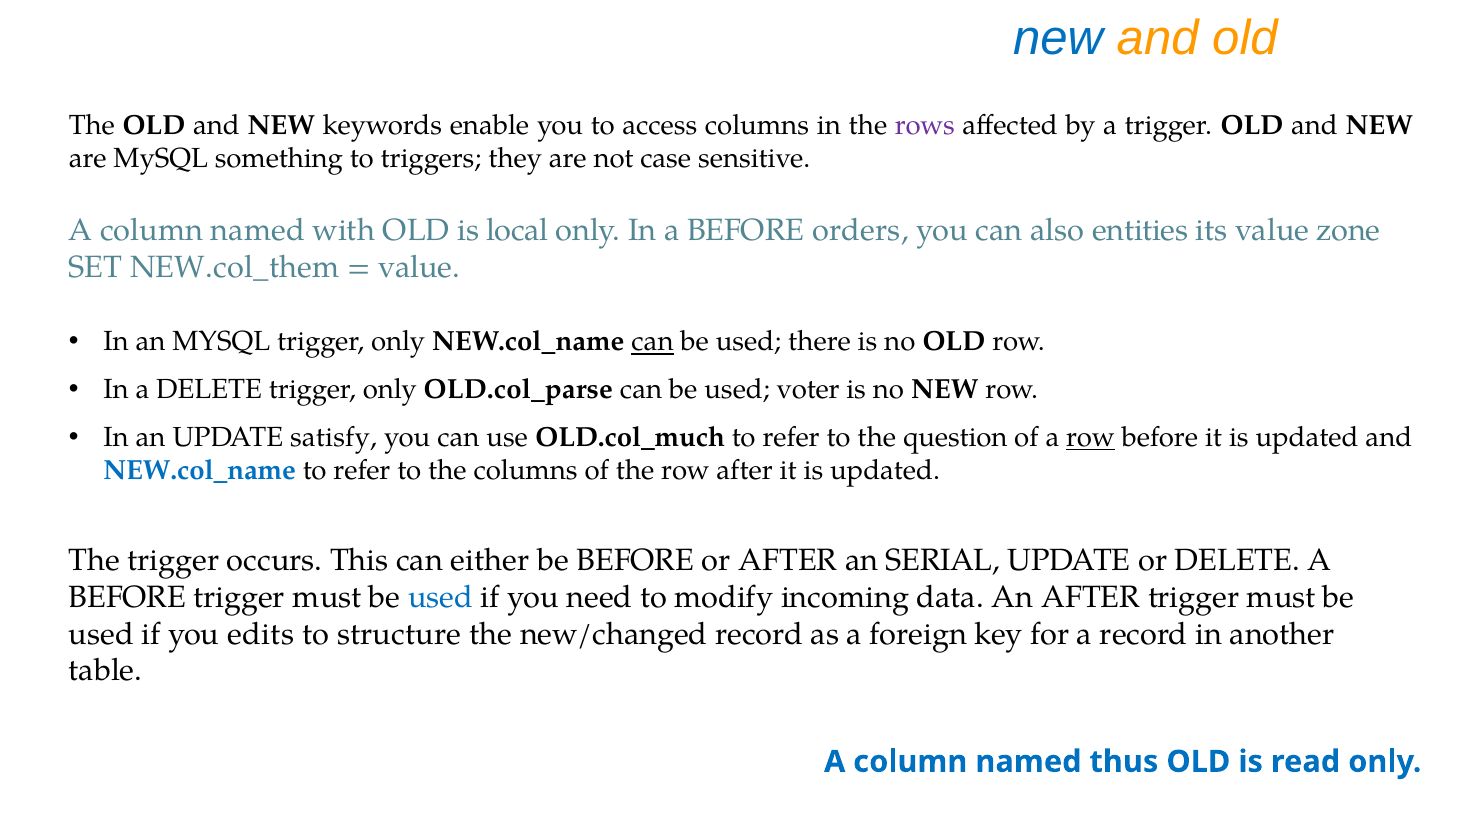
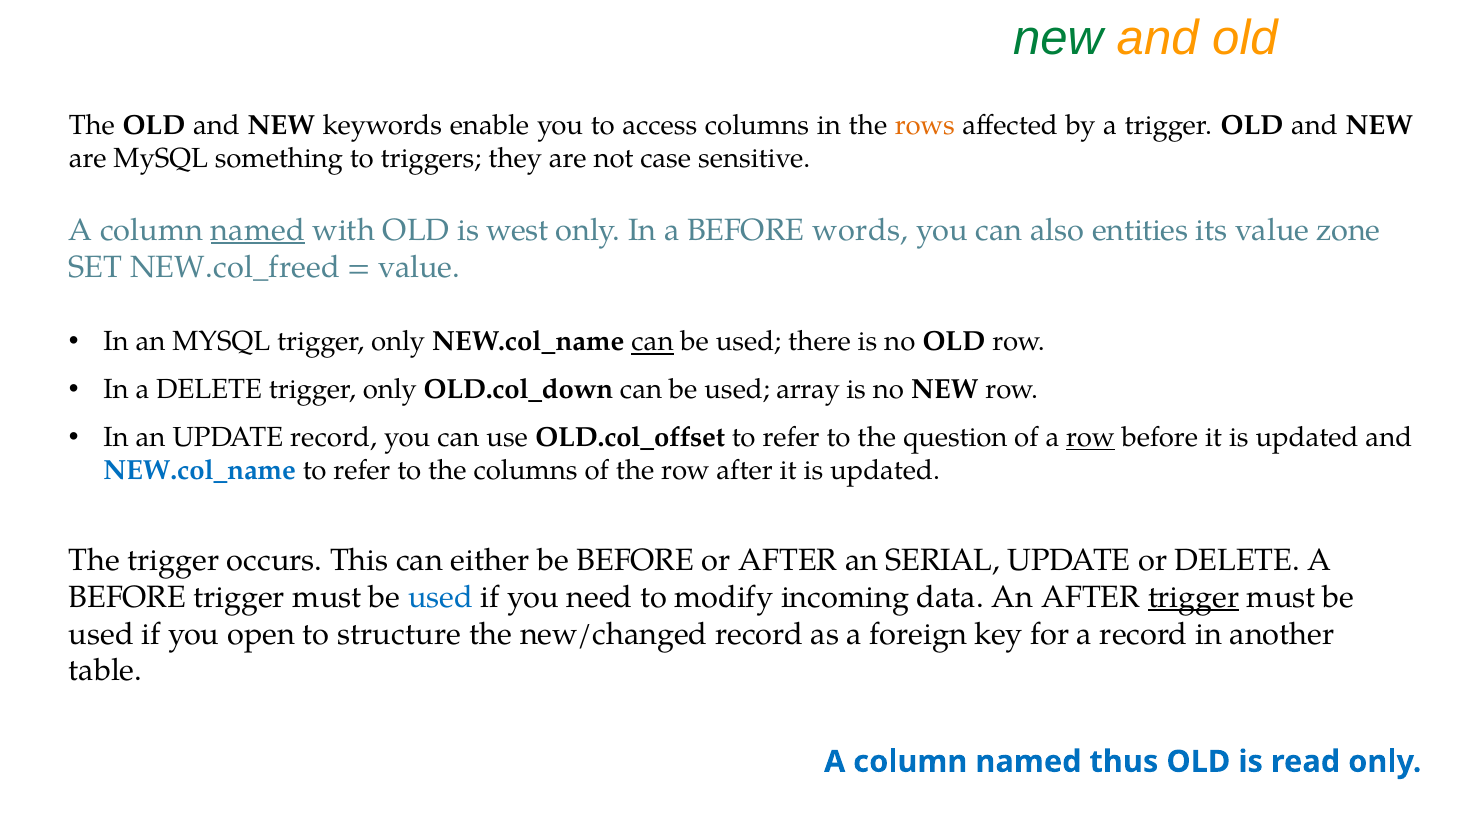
new colour: blue -> green (1058, 38)
rows colour: purple -> orange (925, 125)
named underline: none -> present (258, 230)
local: local -> west (517, 230)
orders: orders -> words (860, 230)
NEW.col_them: NEW.col_them -> NEW.col_freed (235, 267)
OLD.col_parse: OLD.col_parse -> OLD.col_down (518, 390)
voter: voter -> array (808, 390)
UPDATE satisfy: satisfy -> record (334, 437)
OLD.col_much: OLD.col_much -> OLD.col_offset (630, 437)
trigger underline: none -> present (1194, 597)
edits: edits -> open (261, 634)
